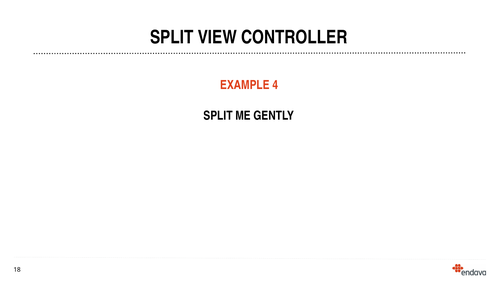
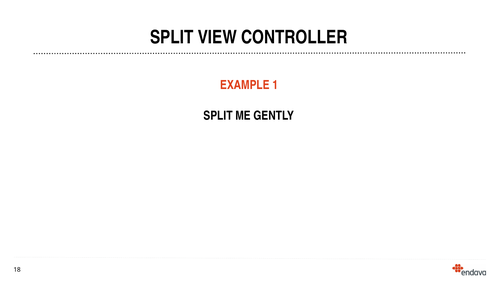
4: 4 -> 1 (275, 85)
